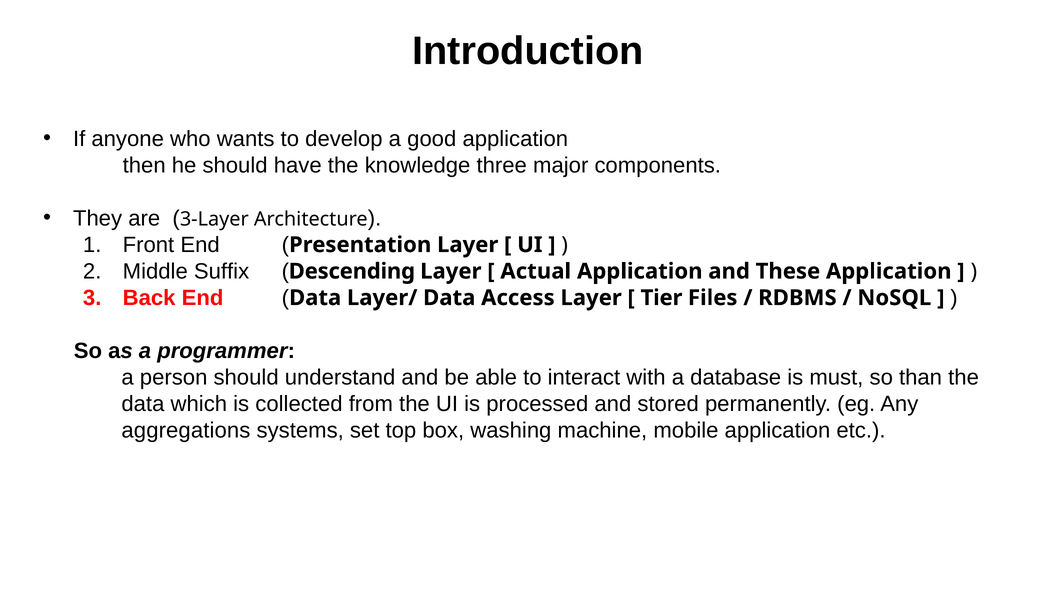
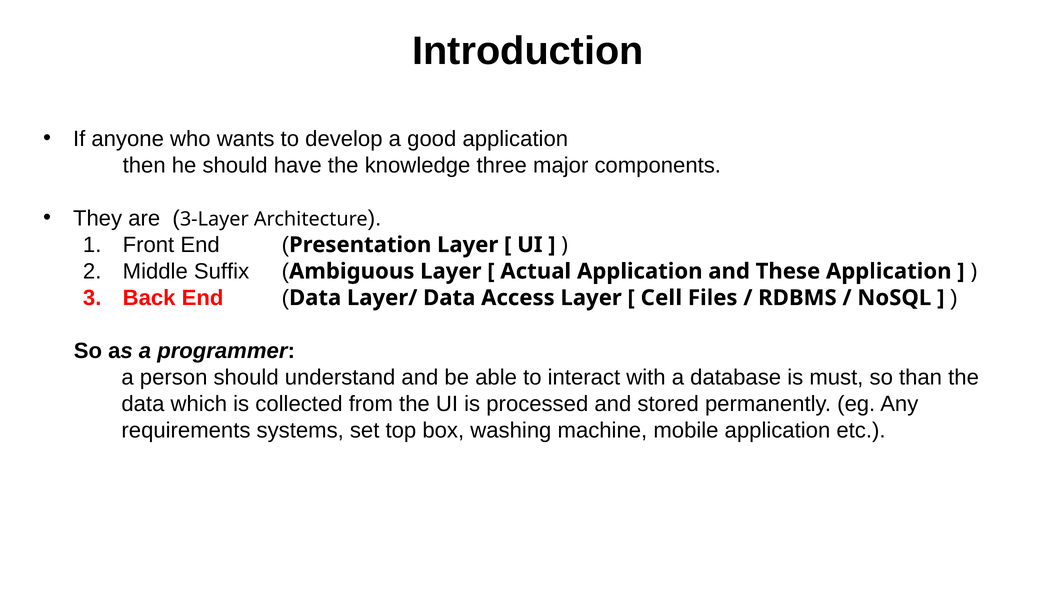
Descending: Descending -> Ambiguous (352, 271)
Tier: Tier -> Cell (661, 298)
aggregations: aggregations -> requirements (186, 430)
